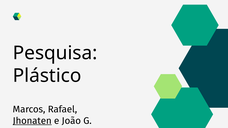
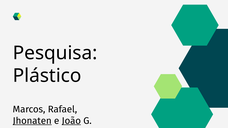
João underline: none -> present (71, 121)
